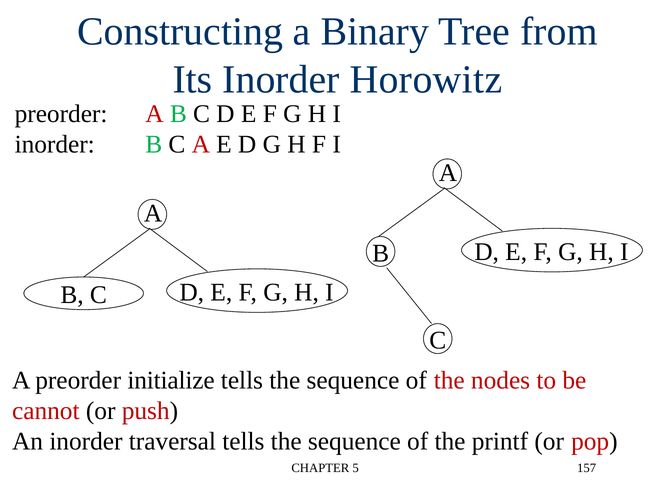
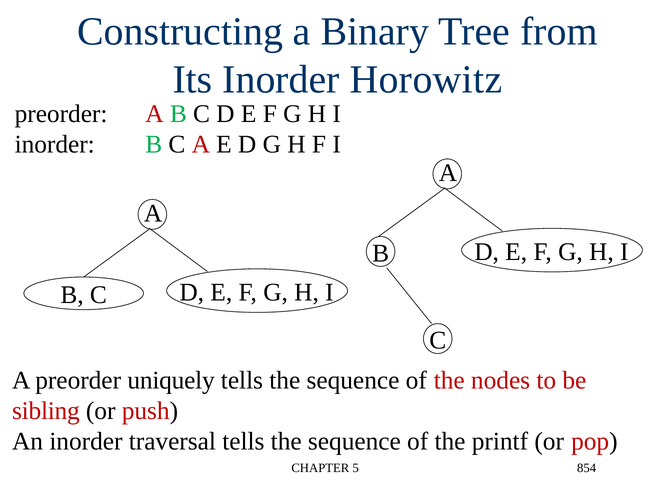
initialize: initialize -> uniquely (171, 380)
cannot: cannot -> sibling (46, 411)
157: 157 -> 854 (587, 468)
